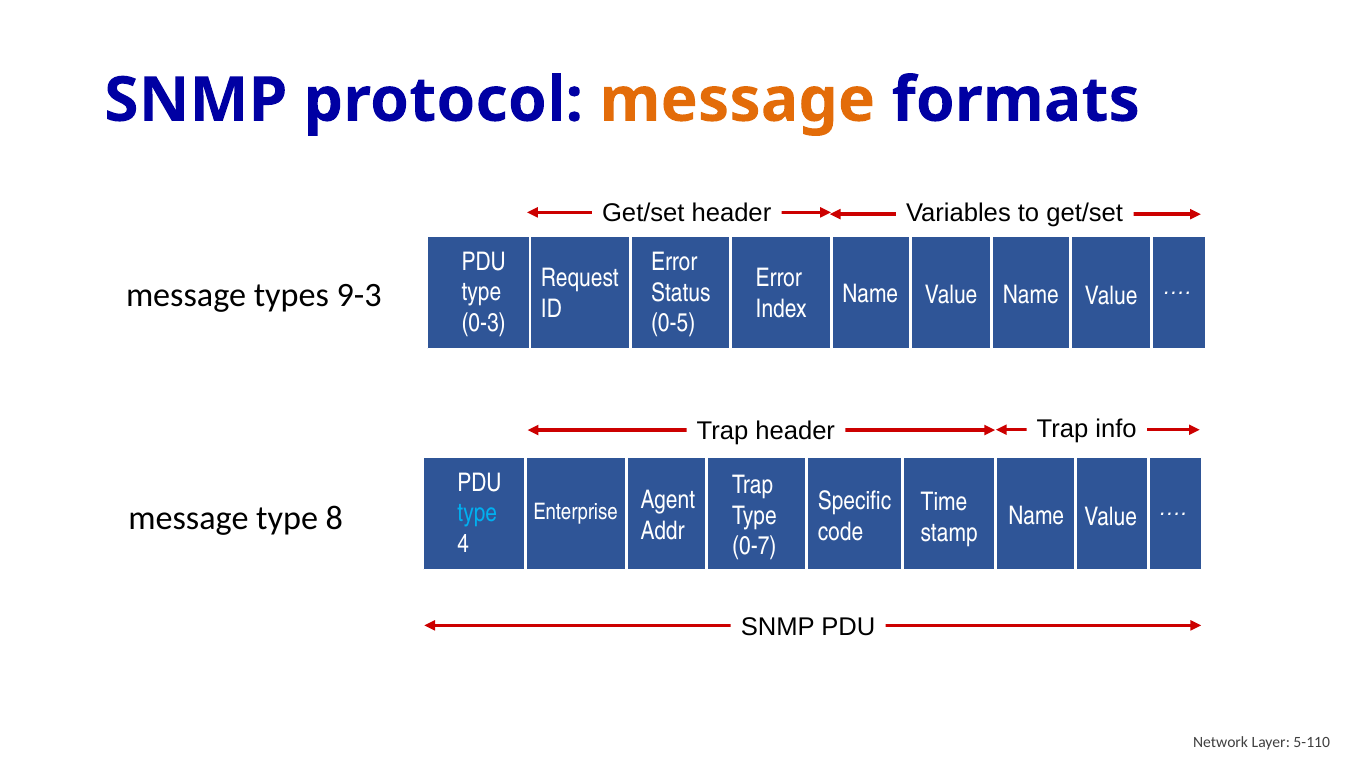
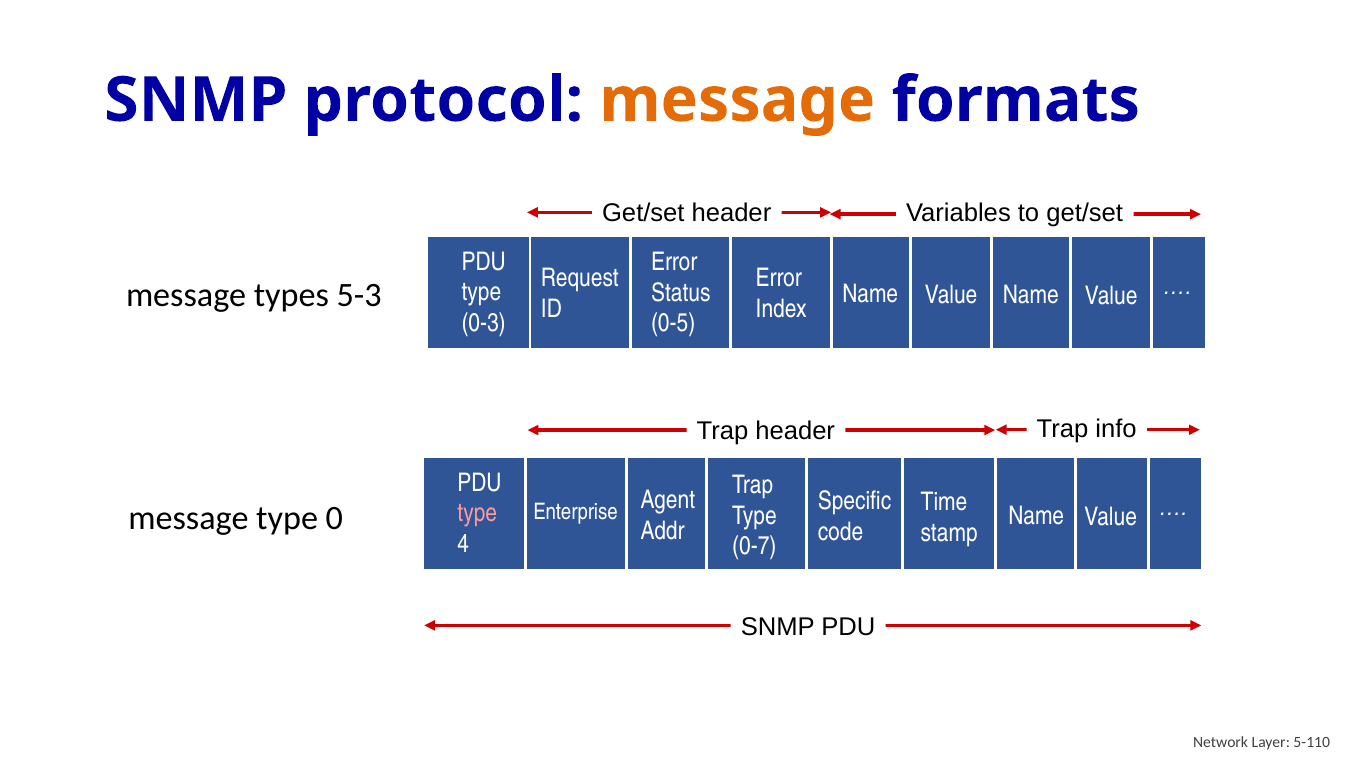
9-3: 9-3 -> 5-3 (359, 295)
type colour: light blue -> pink (477, 514)
8: 8 -> 0 (334, 518)
